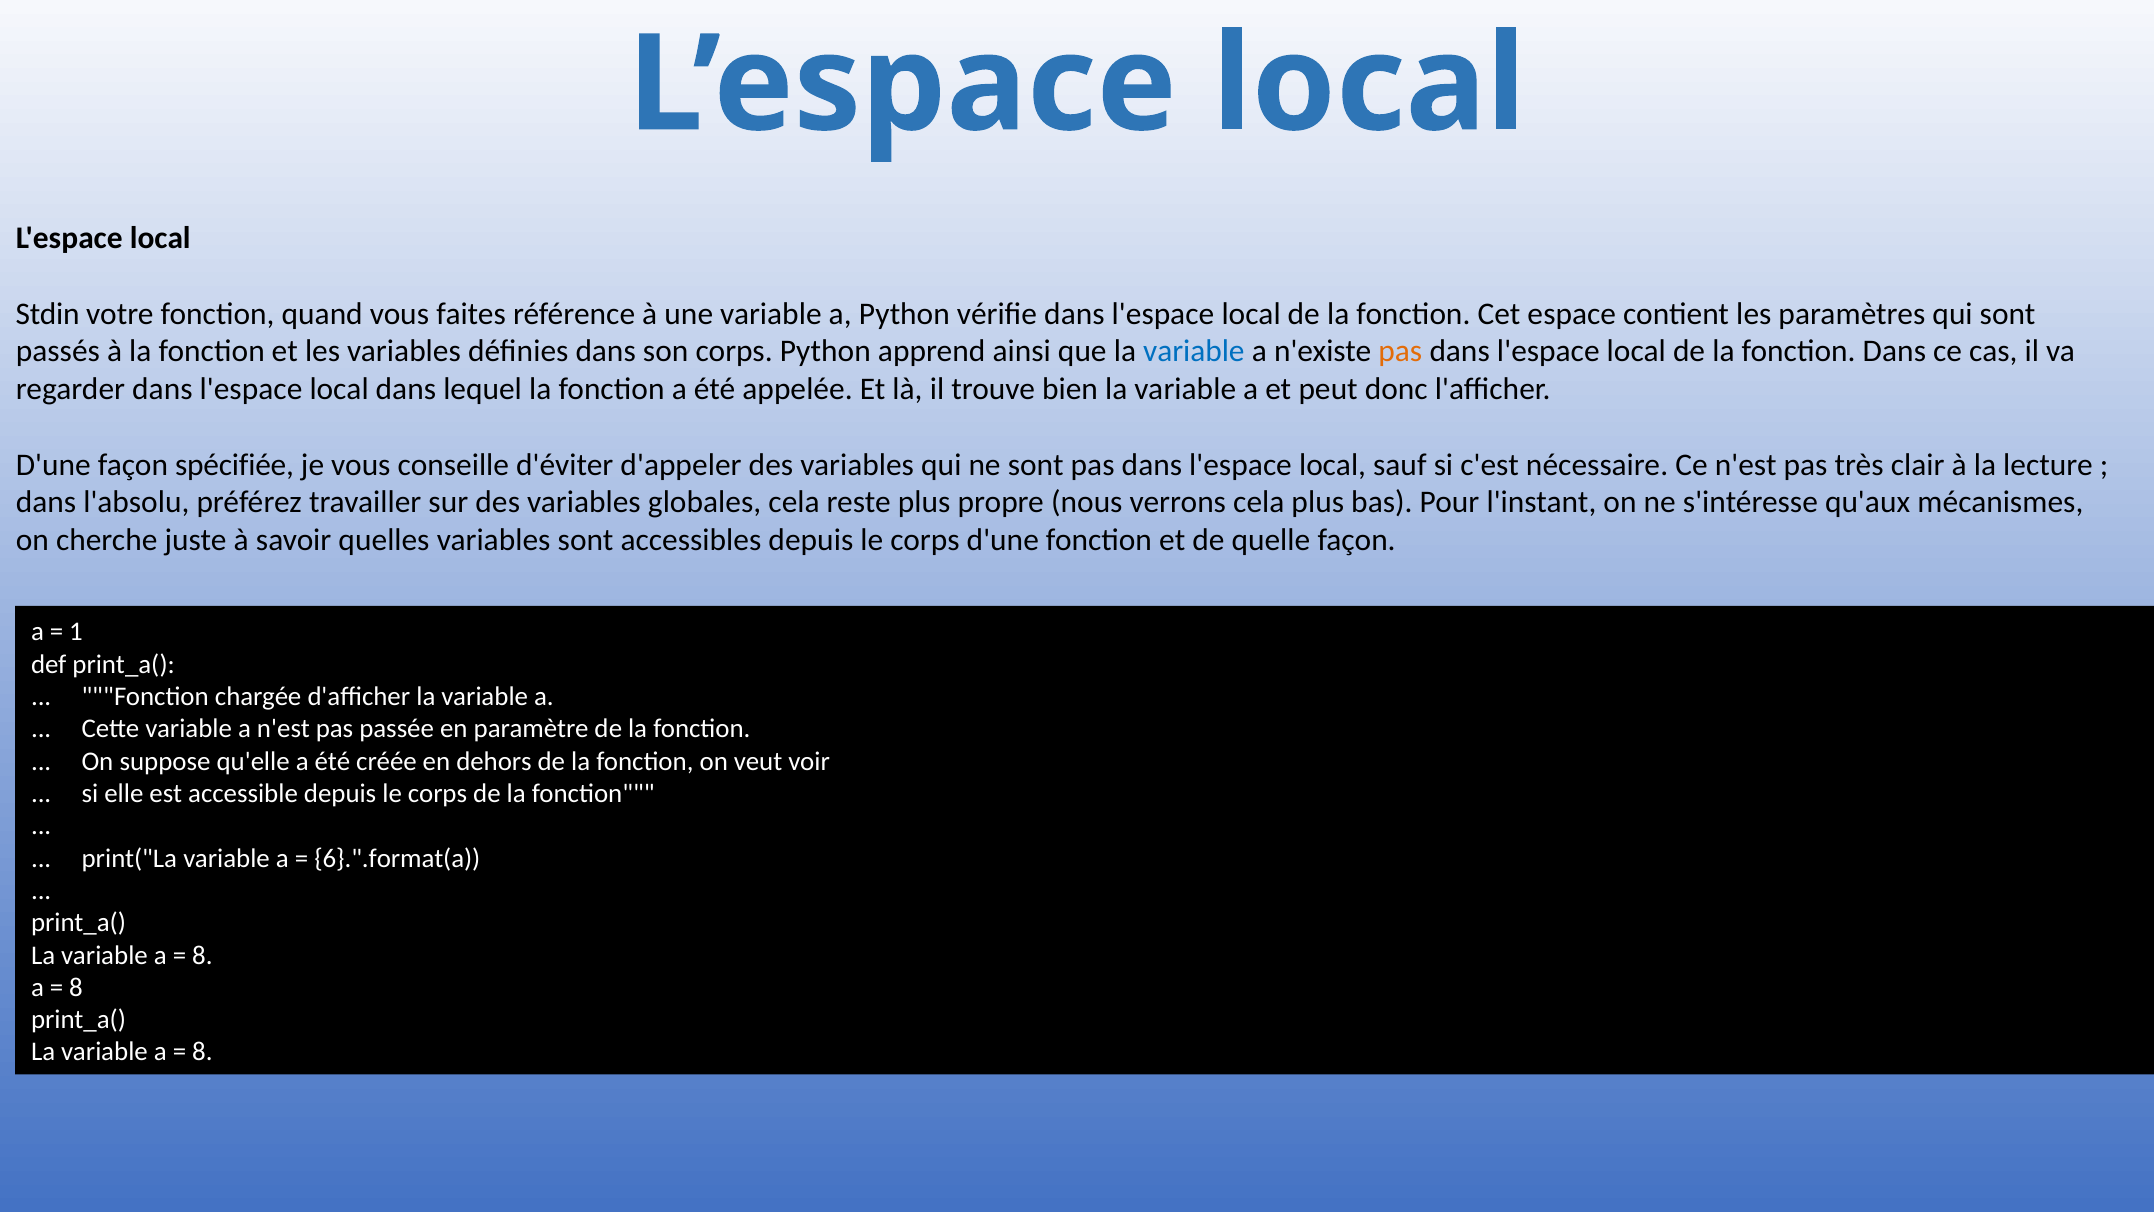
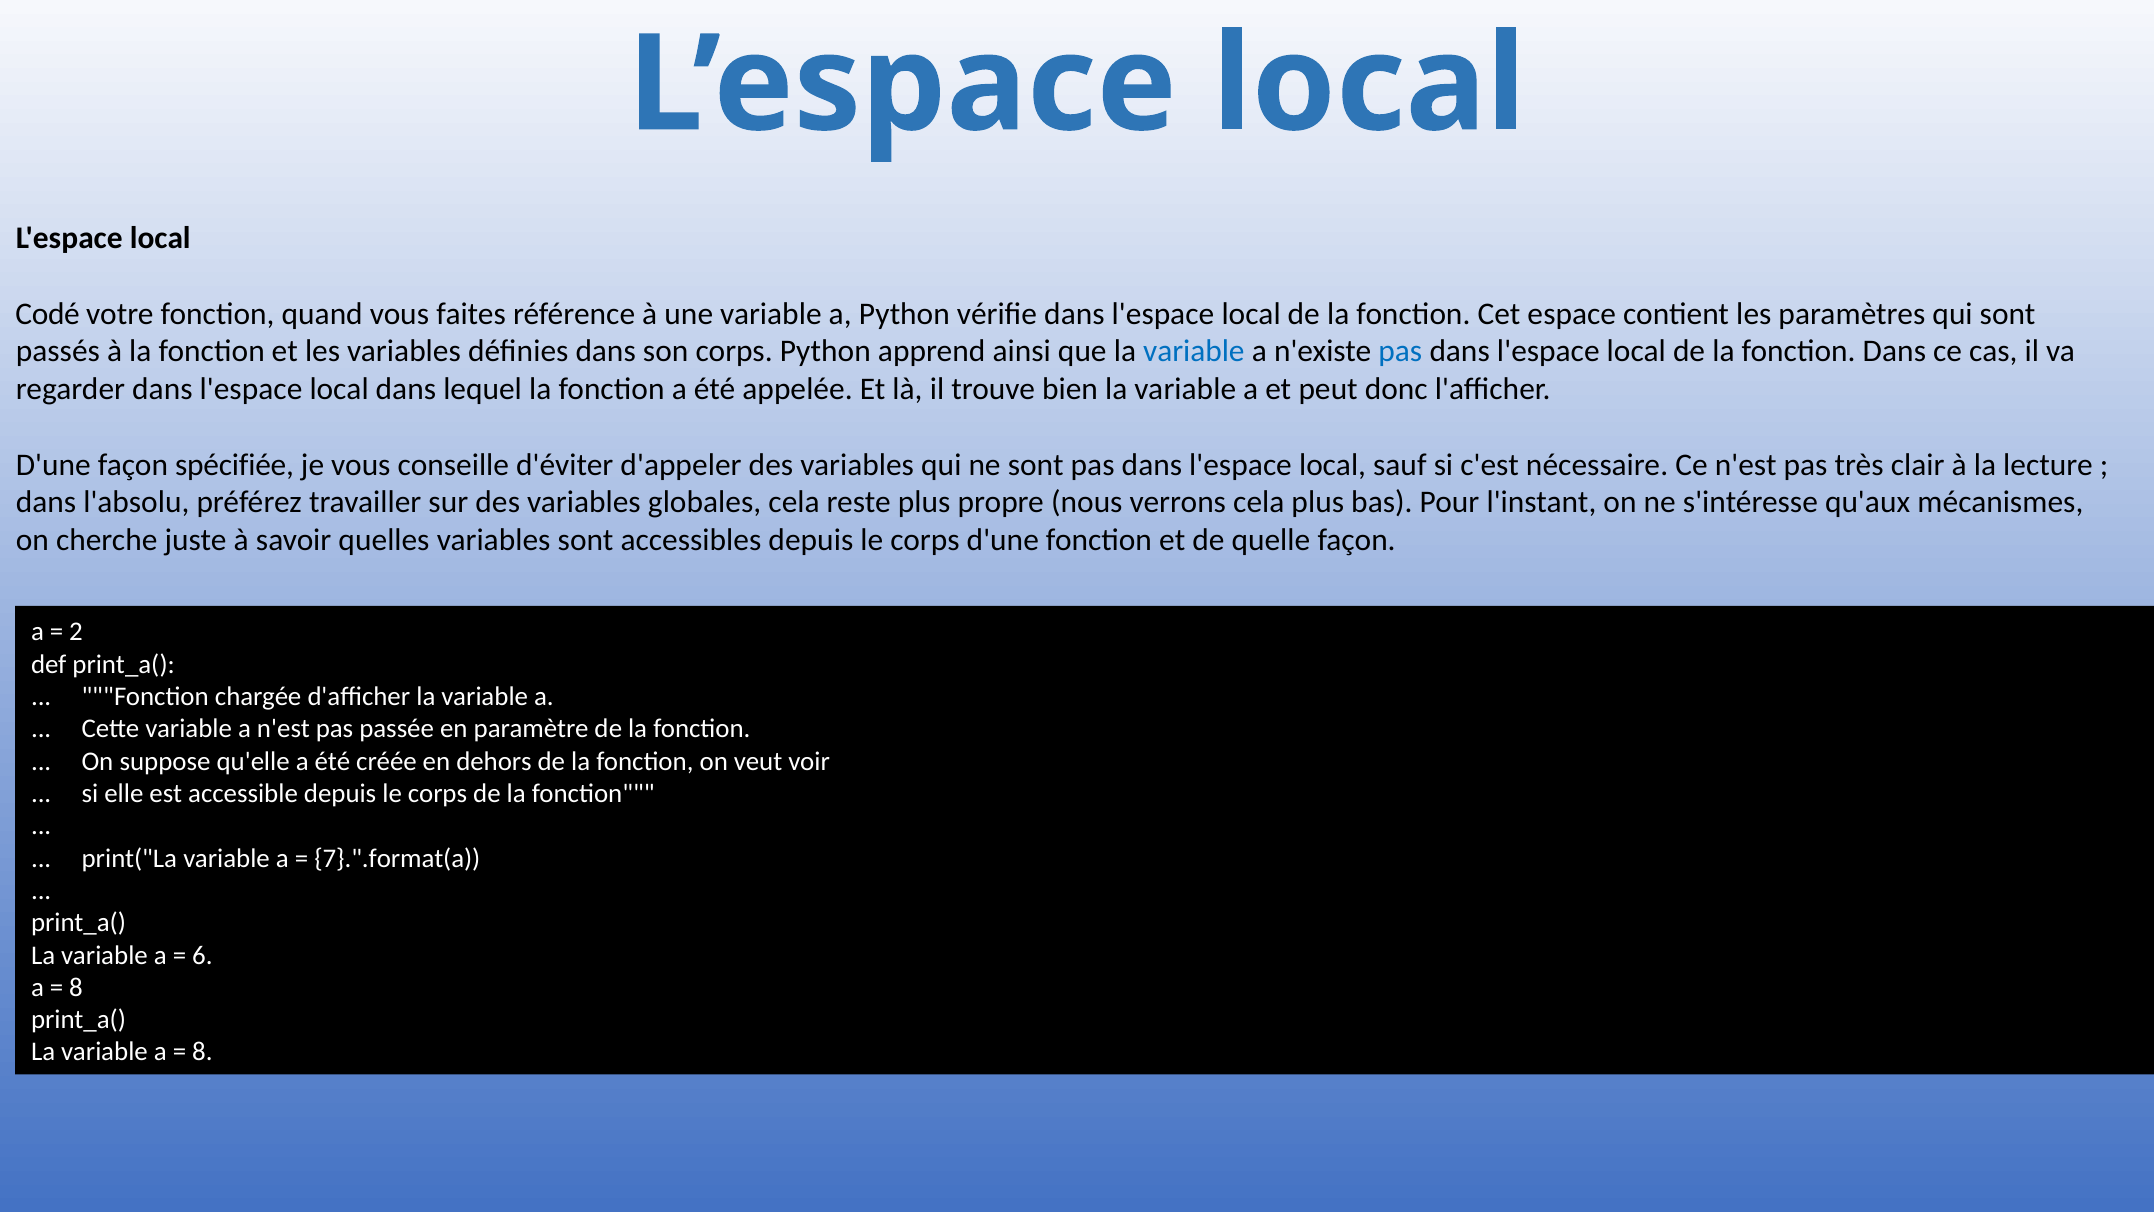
Stdin: Stdin -> Codé (48, 314)
pas colour: orange -> blue (1400, 351)
1: 1 -> 2 (76, 632)
6}.".format(a: 6}.".format(a -> 7}.".format(a (397, 858)
8: 8 -> 6 (202, 955)
